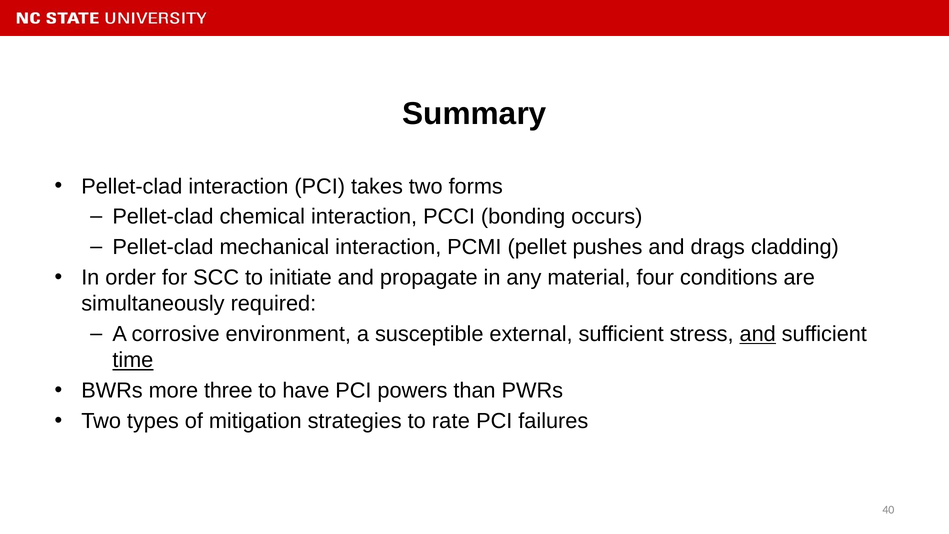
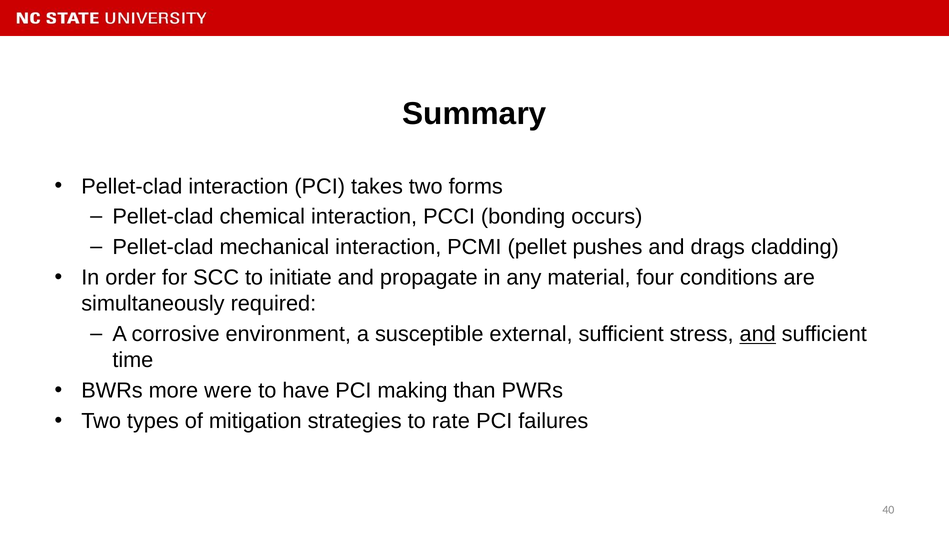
time underline: present -> none (133, 360)
three: three -> were (228, 391)
powers: powers -> making (412, 391)
